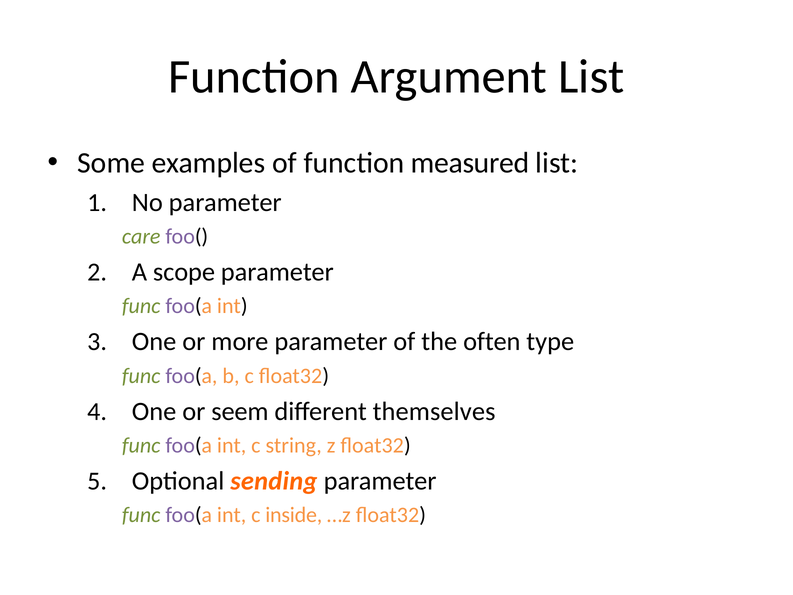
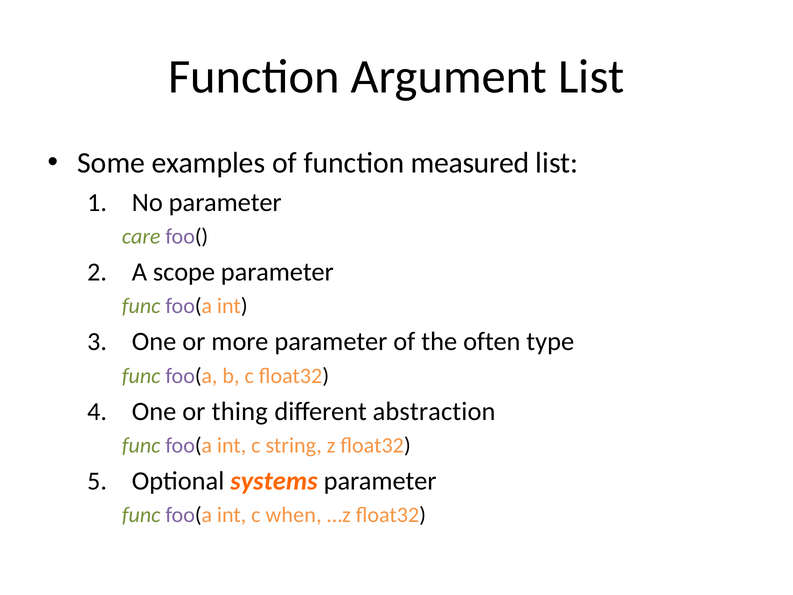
seem: seem -> thing (240, 411)
themselves: themselves -> abstraction (434, 411)
sending: sending -> systems (274, 481)
inside: inside -> when (294, 515)
